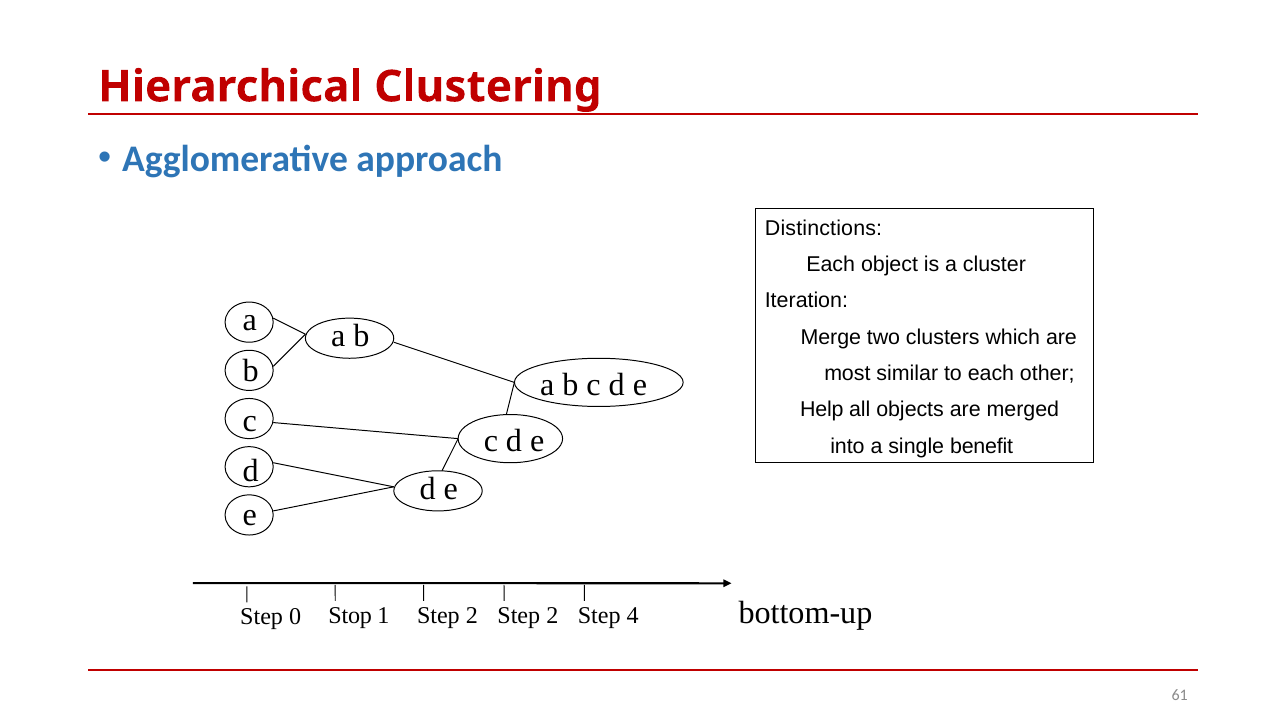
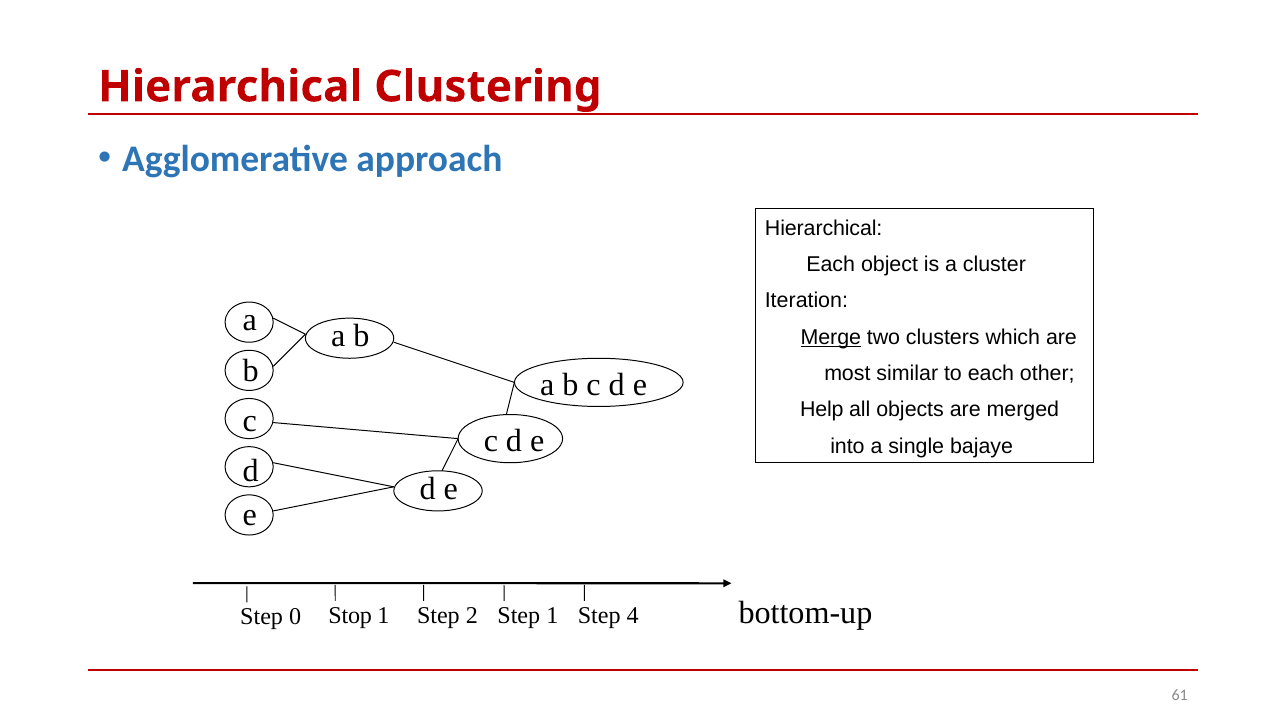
Distinctions: Distinctions -> Hierarchical (824, 228)
Merge underline: none -> present (831, 337)
benefit: benefit -> bajaye (982, 447)
2 Step 2: 2 -> 1 (552, 616)
